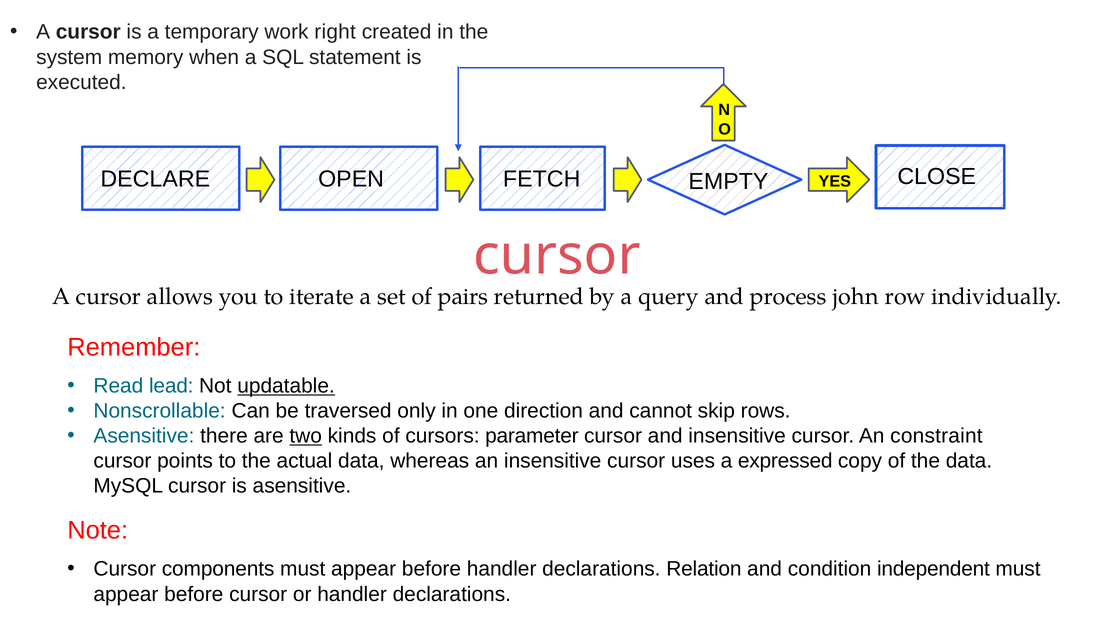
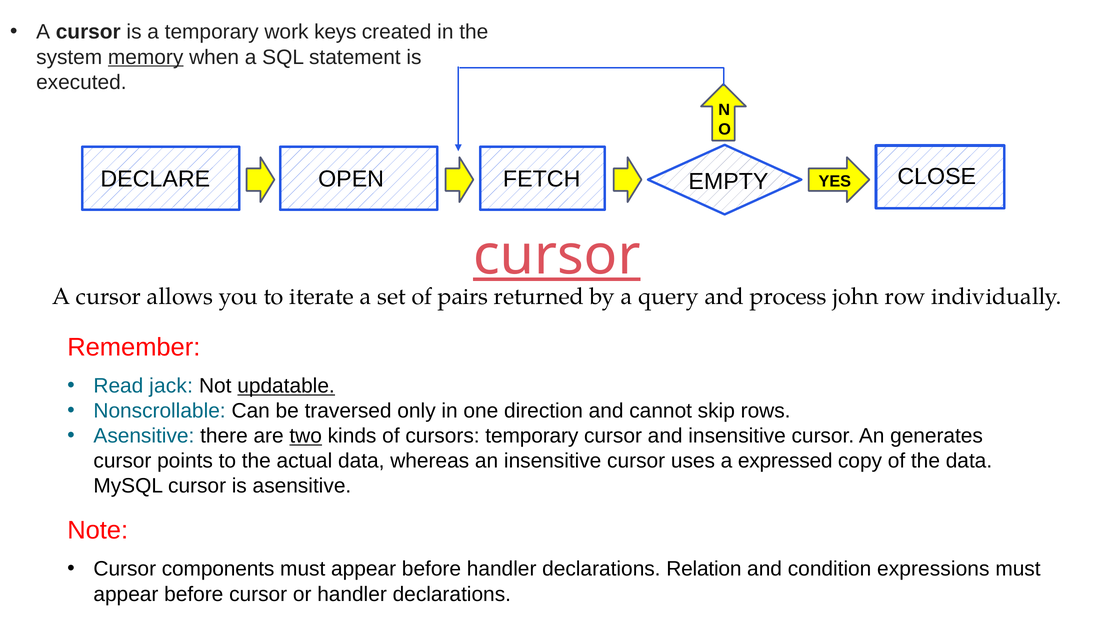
right: right -> keys (335, 32)
memory underline: none -> present (146, 57)
cursor underline: none -> present (557, 256)
lead: lead -> jack (171, 386)
cursors parameter: parameter -> temporary (532, 436)
constraint: constraint -> generates (937, 436)
independent: independent -> expressions (933, 570)
